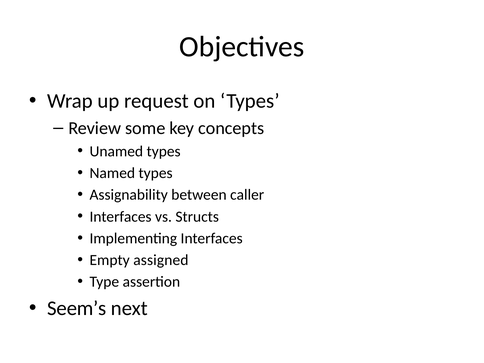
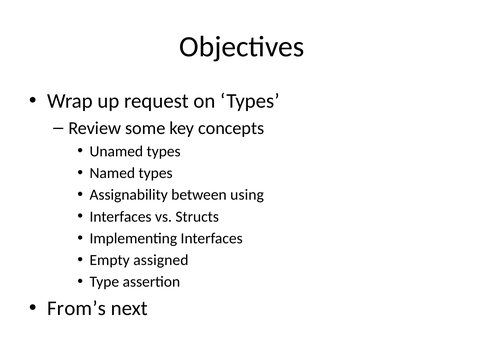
caller: caller -> using (247, 195)
Seem’s: Seem’s -> From’s (77, 308)
